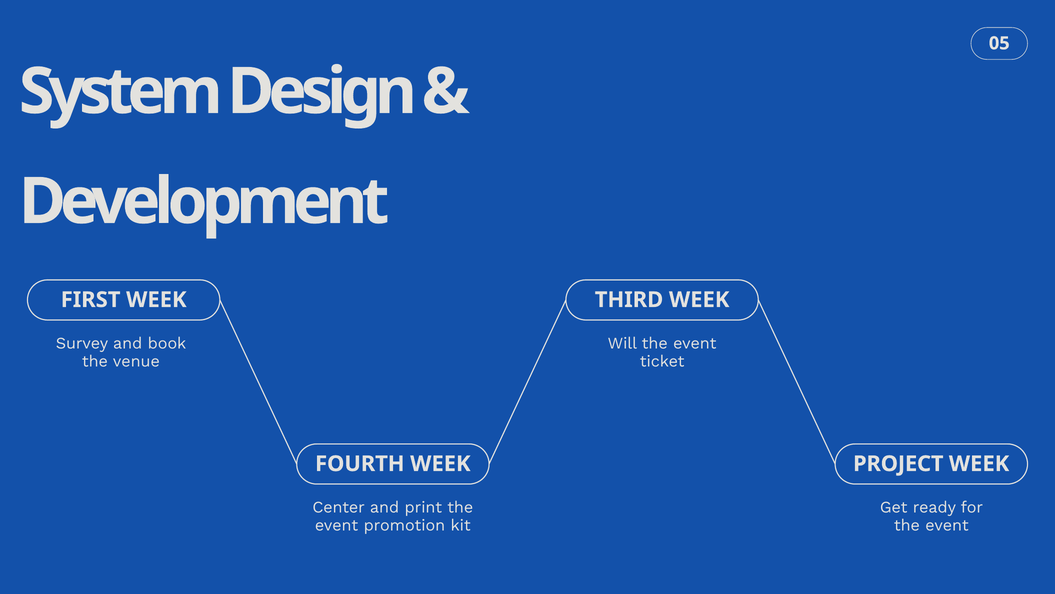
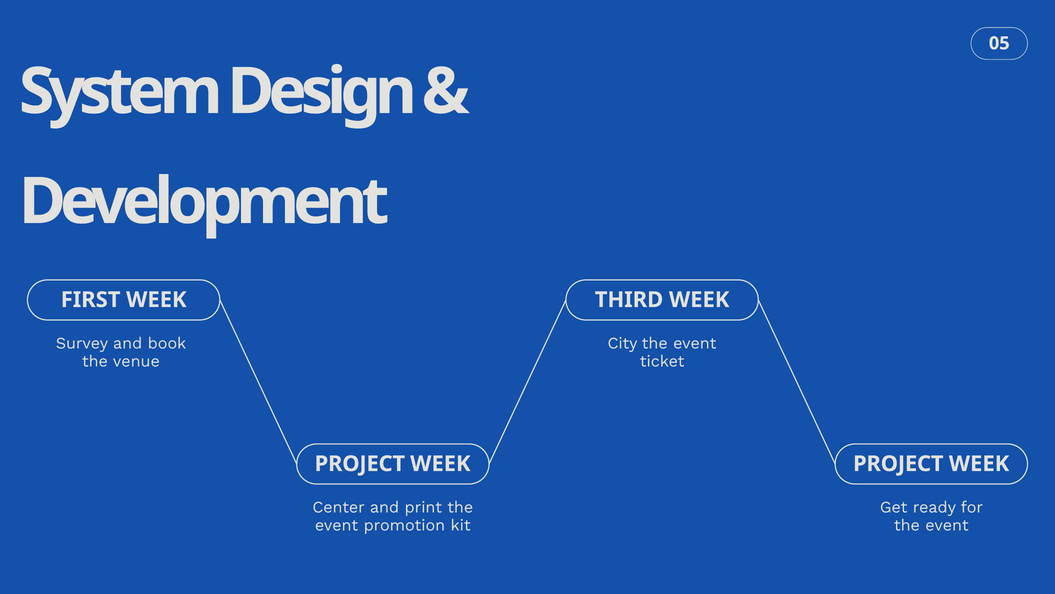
Will: Will -> City (622, 343)
FOURTH: FOURTH -> PROJECT (360, 463)
